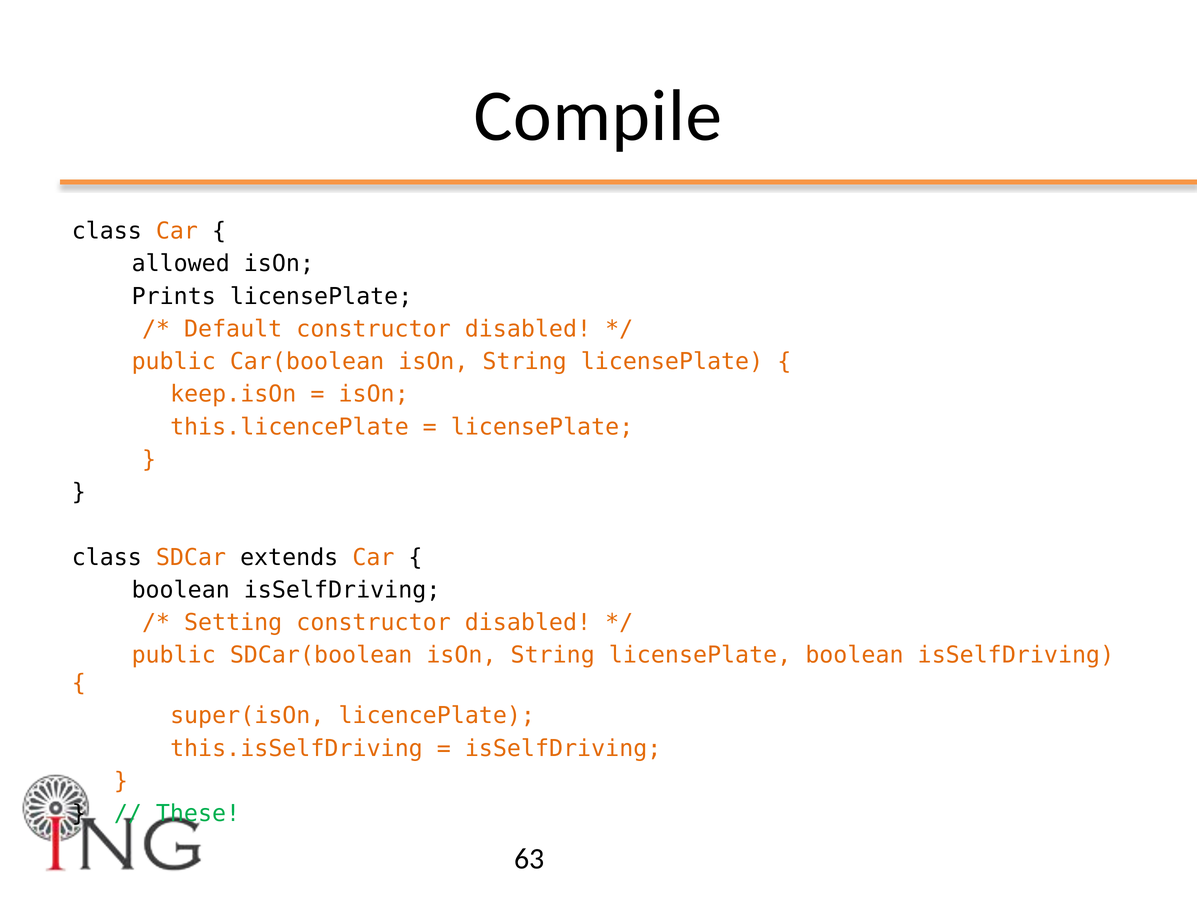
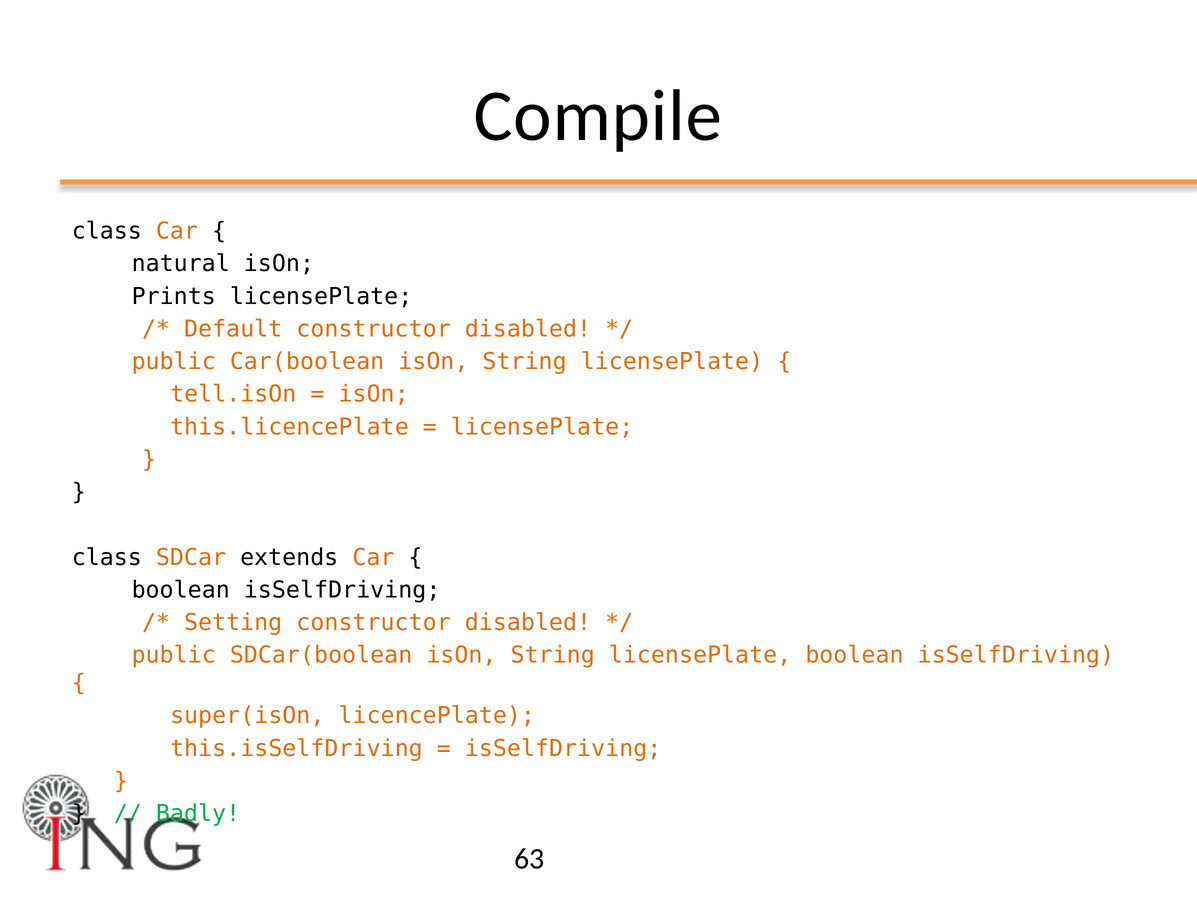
allowed: allowed -> natural (181, 264)
keep.isOn: keep.isOn -> tell.isOn (233, 394)
These: These -> Badly (198, 813)
